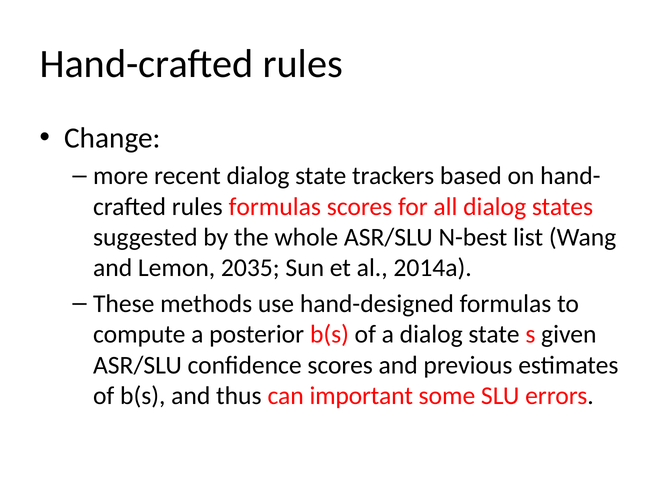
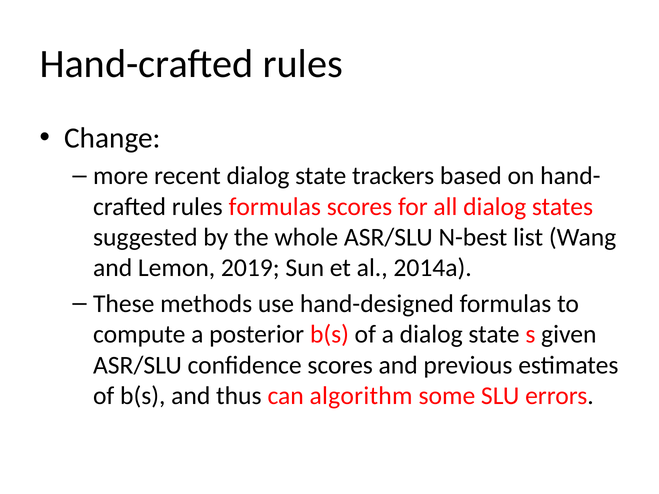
2035: 2035 -> 2019 (250, 268)
important: important -> algorithm (361, 396)
